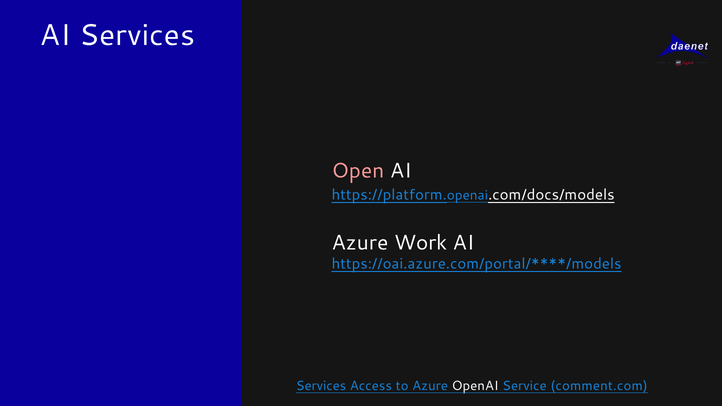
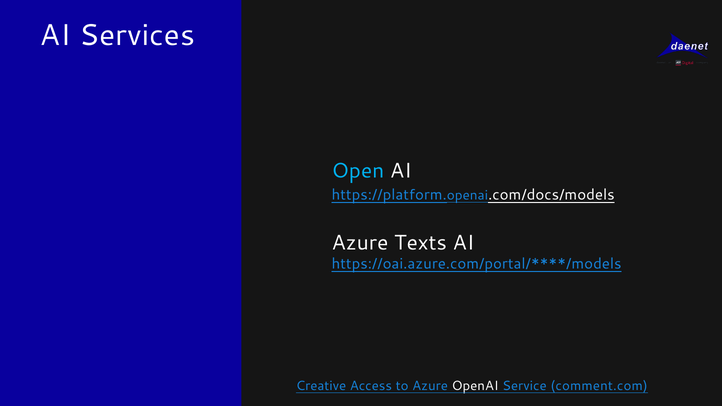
Open colour: pink -> light blue (358, 171)
Work: Work -> Texts (421, 243)
Services: Services -> Creative (321, 386)
